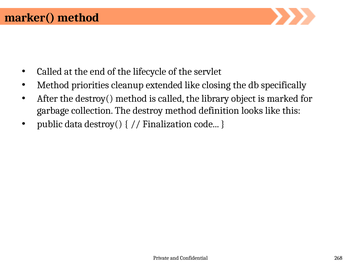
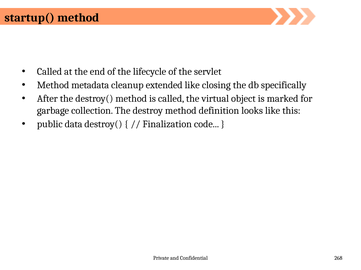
marker(: marker( -> startup( (30, 18)
priorities: priorities -> metadata (90, 85)
library: library -> virtual (215, 99)
